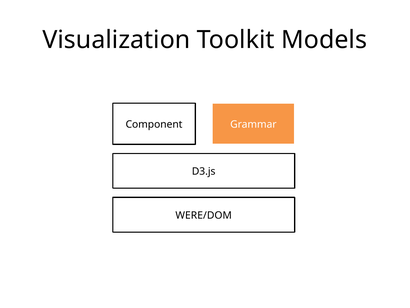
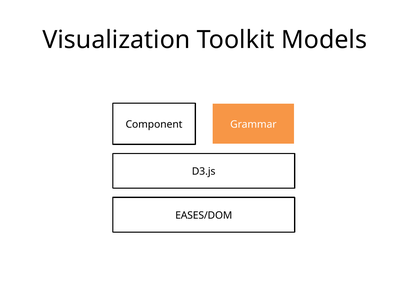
WERE/DOM: WERE/DOM -> EASES/DOM (204, 215)
